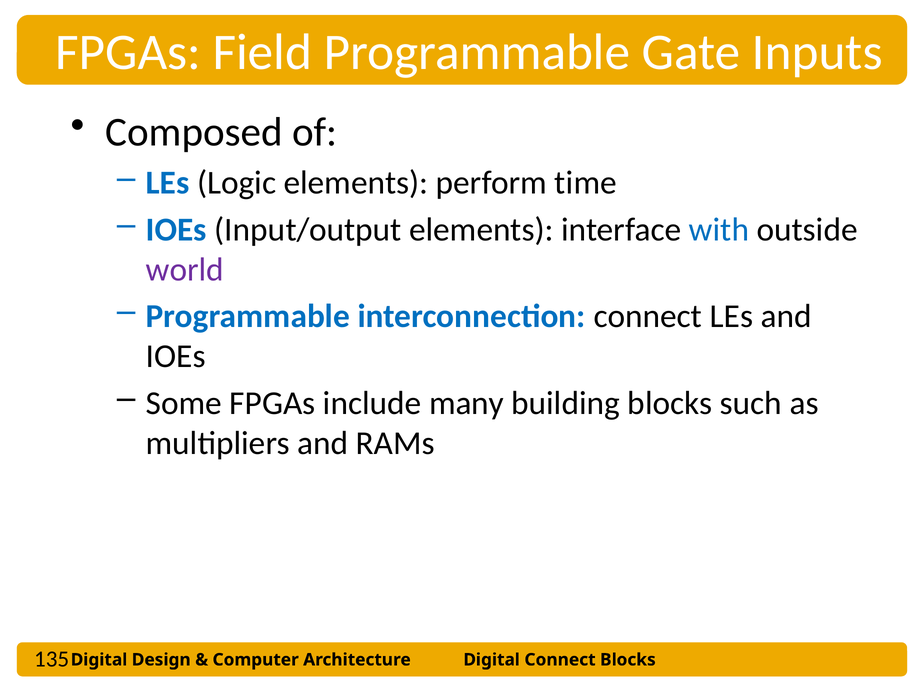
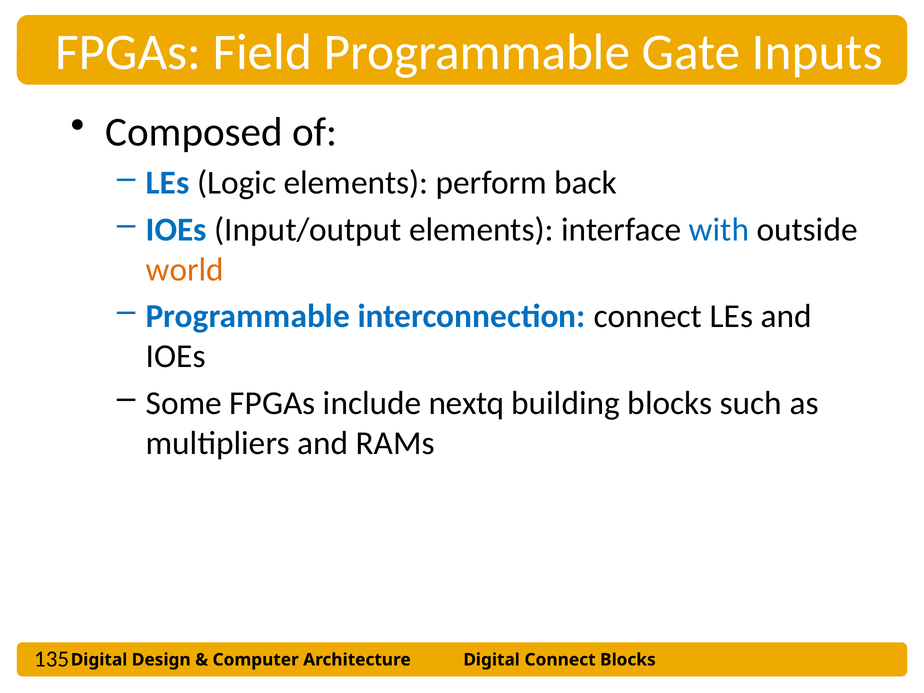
time: time -> back (586, 183)
world colour: purple -> orange (185, 270)
many: many -> nextq (467, 403)
